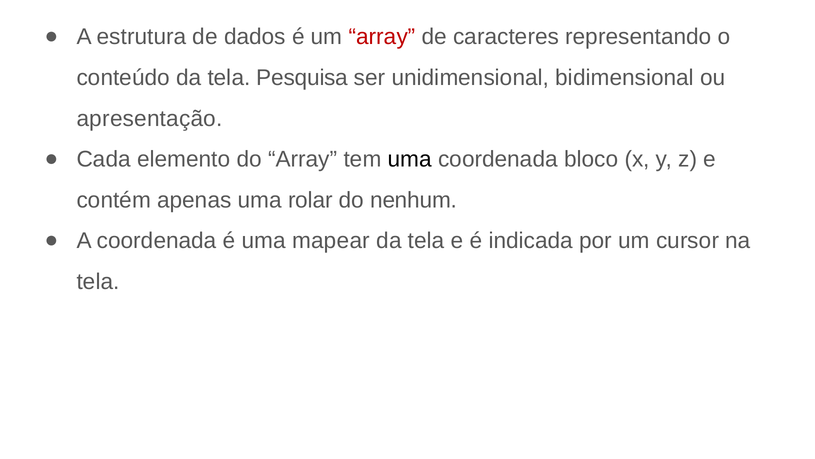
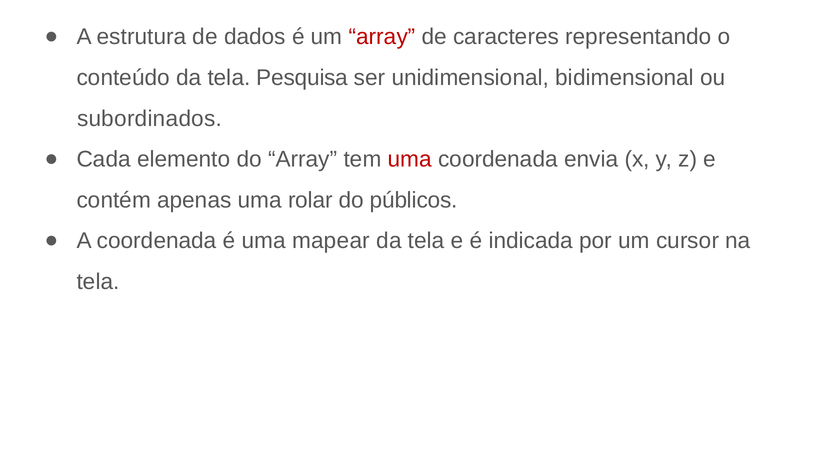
apresentação: apresentação -> subordinados (150, 118)
uma colour: black -> red (410, 159)
bloco: bloco -> envia (591, 159)
nenhum: nenhum -> públicos (414, 200)
